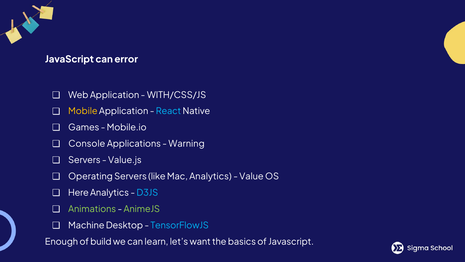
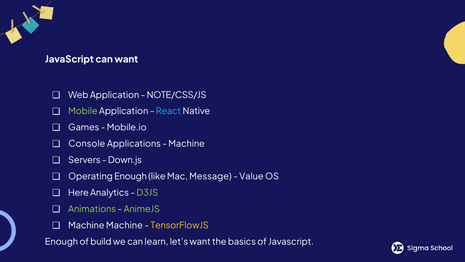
can error: error -> want (126, 59)
WITH/CSS/JS: WITH/CSS/JS -> NOTE/CSS/JS (177, 95)
Mobile colour: yellow -> light green (83, 111)
Warning: Warning -> Machine (187, 144)
Value.js: Value.js -> Down.js (125, 160)
Operating Servers: Servers -> Enough (131, 176)
Mac Analytics: Analytics -> Message (210, 176)
D3JS colour: light blue -> light green (147, 193)
Machine Desktop: Desktop -> Machine (124, 225)
TensorFlowJS colour: light blue -> yellow (180, 225)
